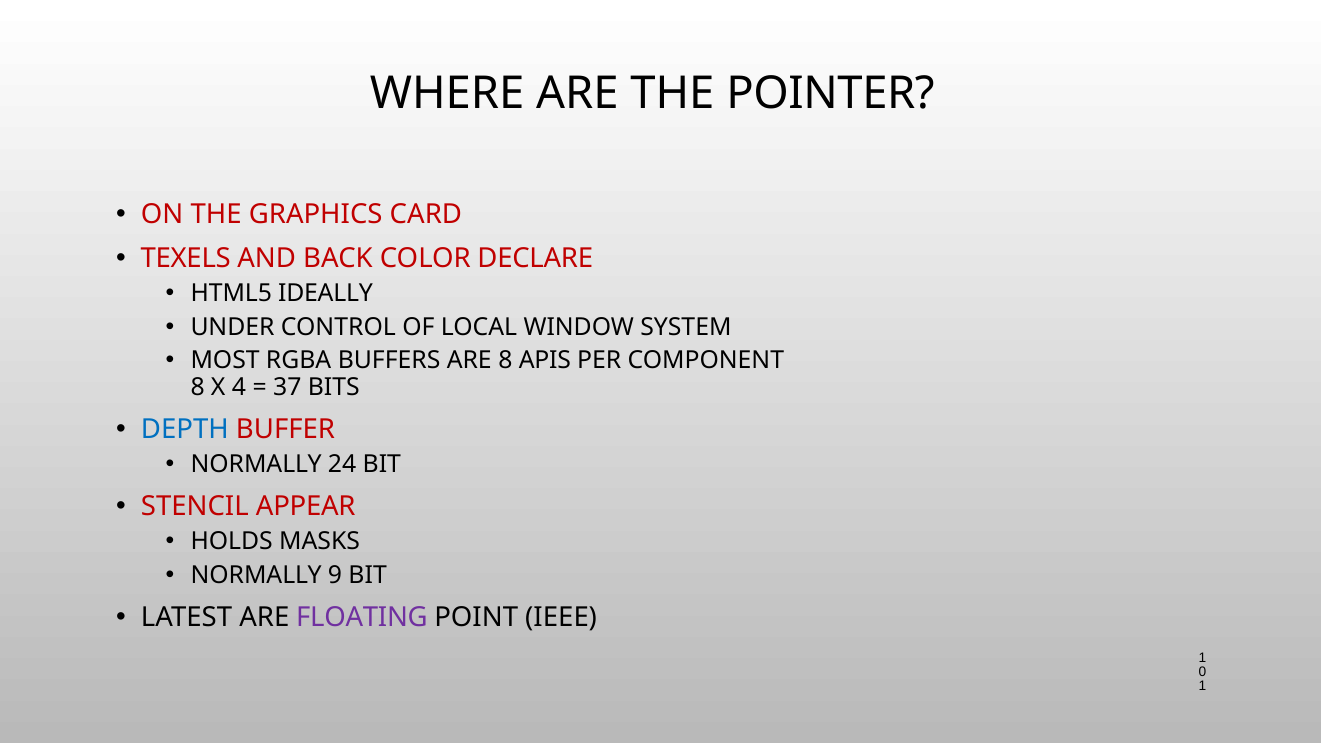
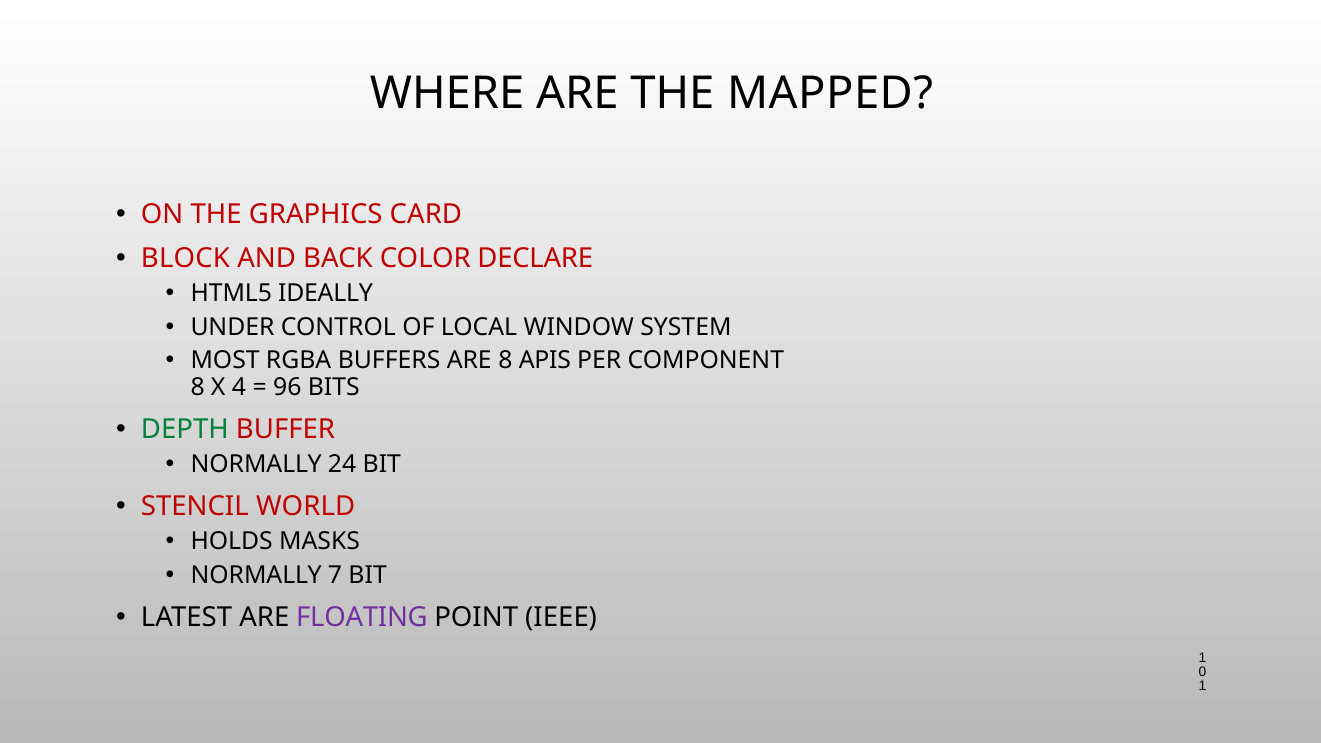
POINTER: POINTER -> MAPPED (830, 94)
TEXELS: TEXELS -> BLOCK (185, 258)
37: 37 -> 96 (287, 387)
DEPTH colour: blue -> green (185, 429)
APPEAR: APPEAR -> WORLD (306, 506)
9: 9 -> 7 (335, 575)
